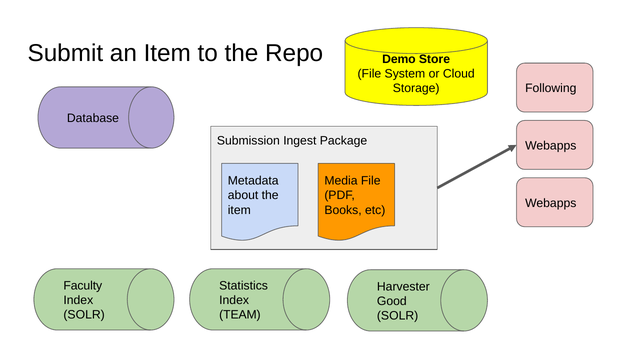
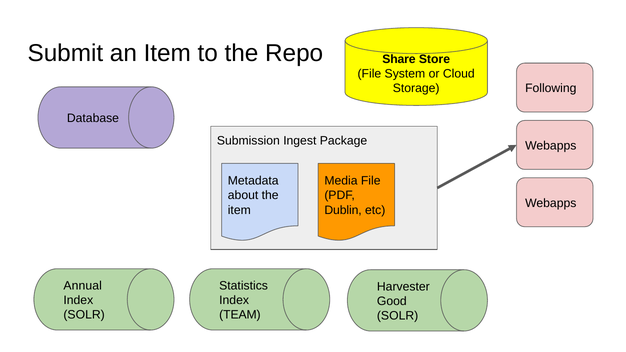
Demo: Demo -> Share (399, 59)
Books: Books -> Dublin (343, 210)
Faculty: Faculty -> Annual (83, 286)
